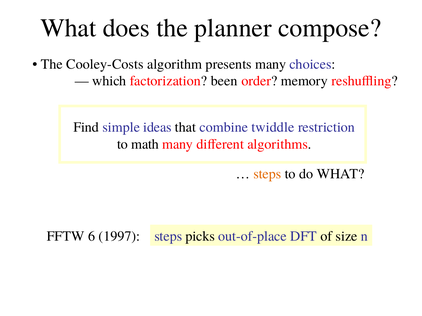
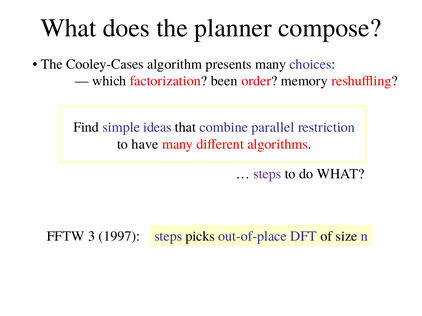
Cooley-Costs: Cooley-Costs -> Cooley-Cases (105, 64)
twiddle: twiddle -> parallel (273, 128)
math: math -> have (145, 144)
steps colour: orange -> purple (267, 174)
6: 6 -> 3 (92, 237)
